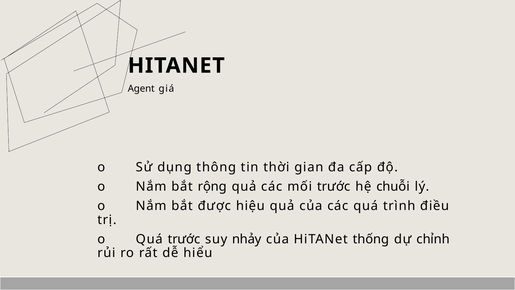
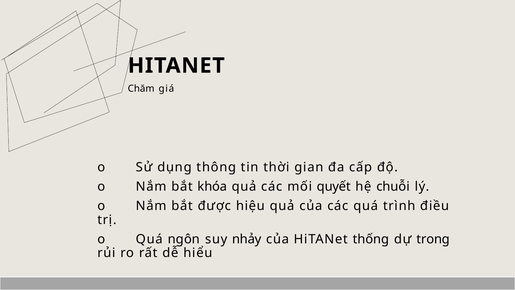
Agent: Agent -> Chăm (141, 89)
rộng: rộng -> khóa (212, 186)
mối trước: trước -> quyết (334, 186)
Quá trước: trước -> ngôn (184, 239)
chỉnh: chỉnh -> trong (433, 239)
